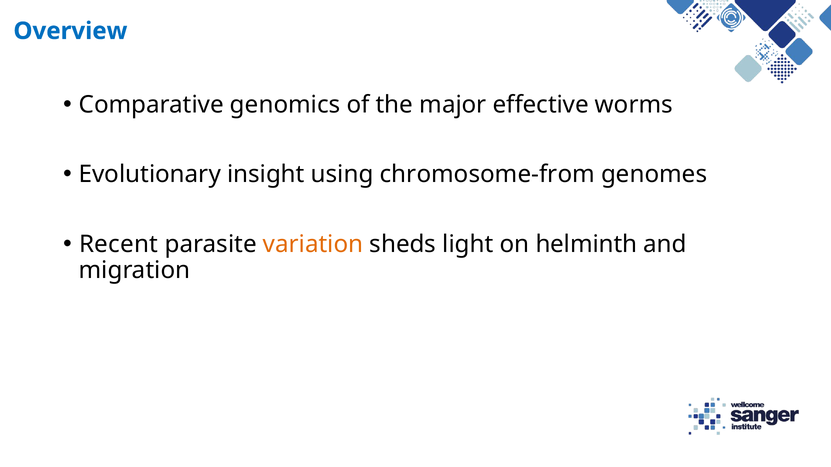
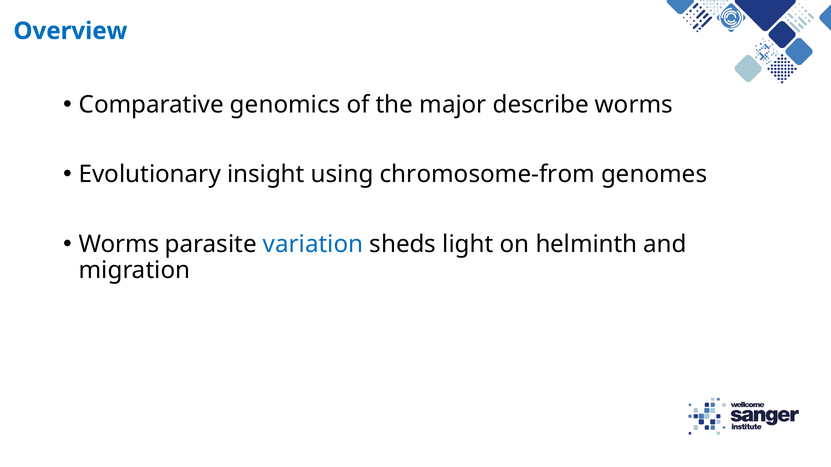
effective: effective -> describe (541, 105)
Recent: Recent -> Worms (119, 244)
variation colour: orange -> blue (313, 244)
